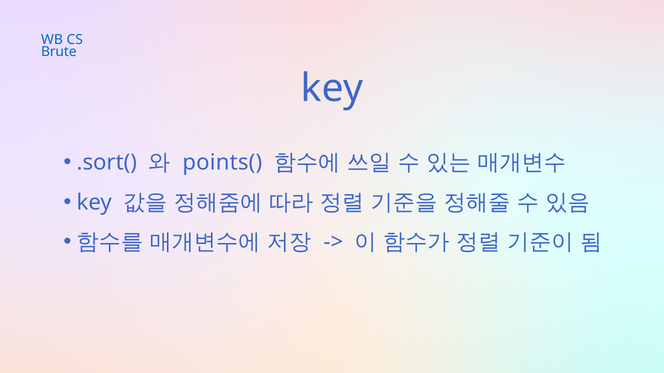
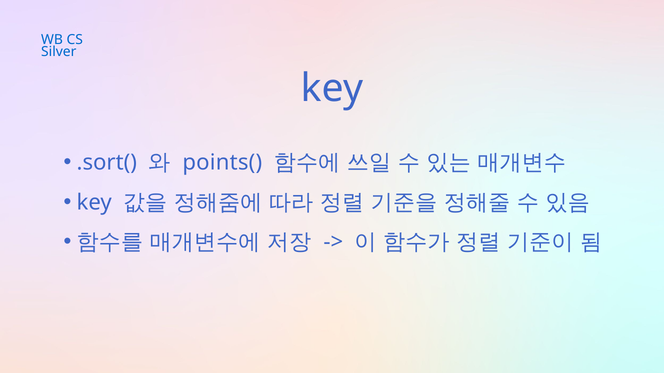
Brute: Brute -> Silver (59, 52)
